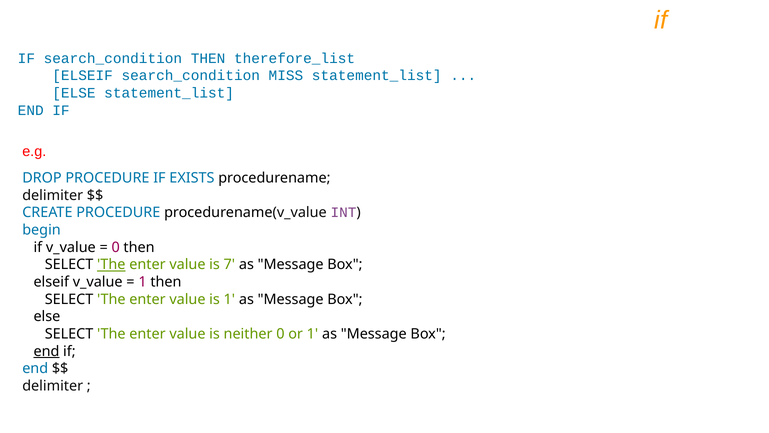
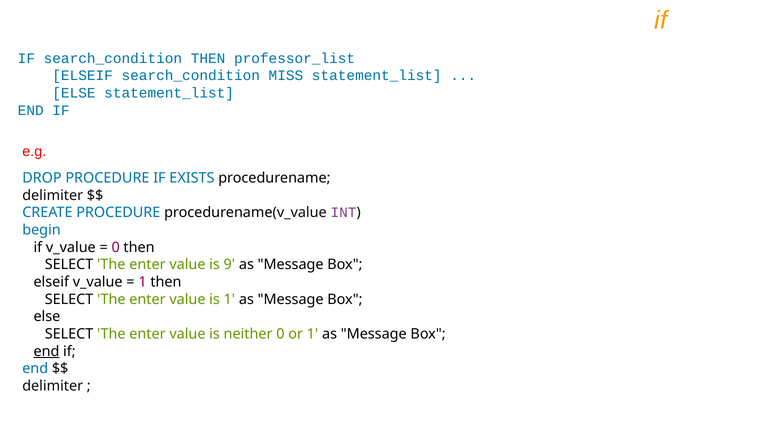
therefore_list: therefore_list -> professor_list (295, 58)
The underline: present -> none (111, 264)
7: 7 -> 9 (229, 264)
